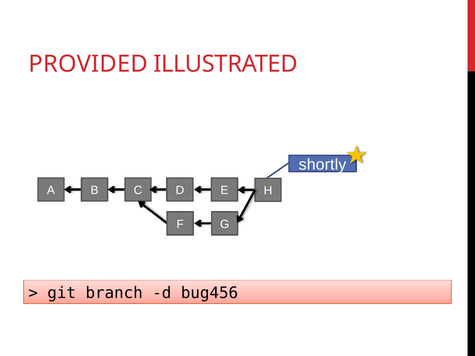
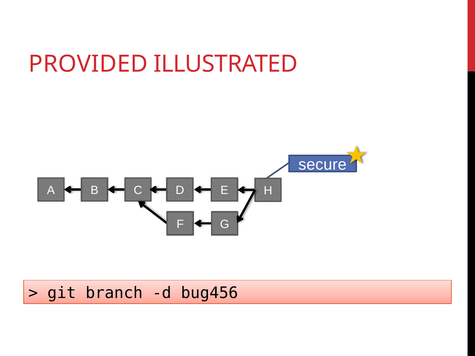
shortly: shortly -> secure (322, 165)
